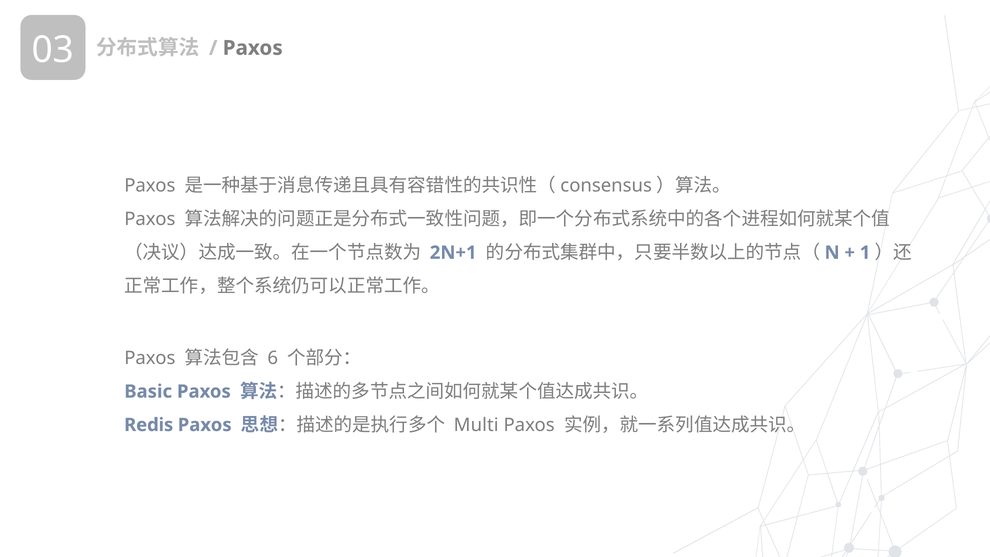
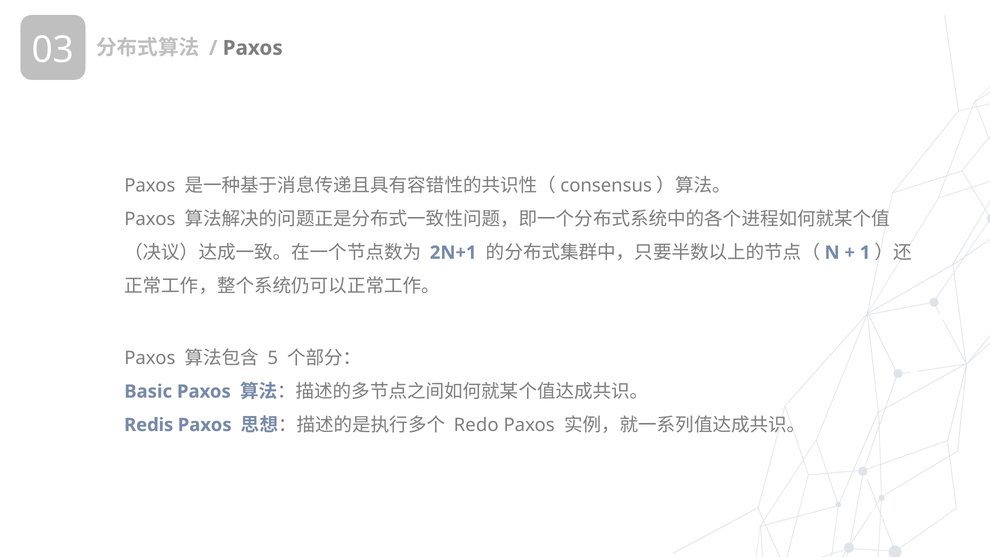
6: 6 -> 5 (273, 358)
Multi: Multi -> Redo (476, 425)
